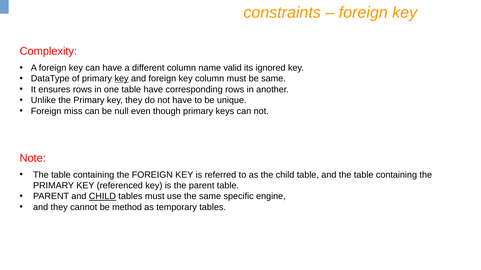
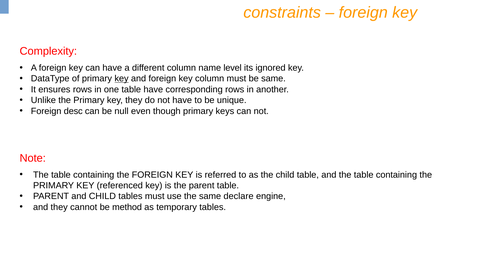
valid: valid -> level (233, 68)
miss: miss -> desc (73, 111)
CHILD underline: present -> none (102, 197)
specific: specific -> declare (239, 197)
